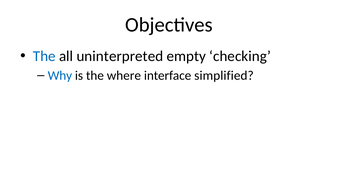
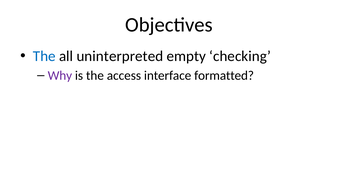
Why colour: blue -> purple (60, 76)
where: where -> access (124, 76)
simplified: simplified -> formatted (224, 76)
